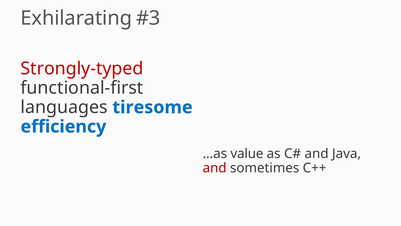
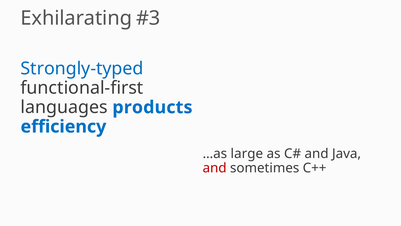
Strongly-typed colour: red -> blue (82, 69)
tiresome: tiresome -> products (152, 107)
value: value -> large (247, 153)
